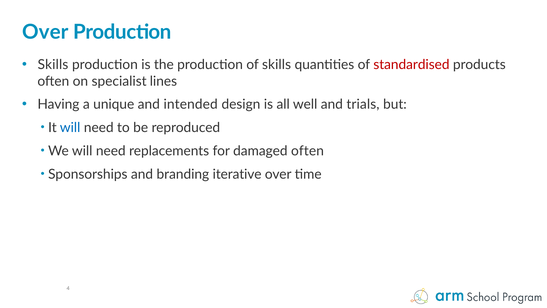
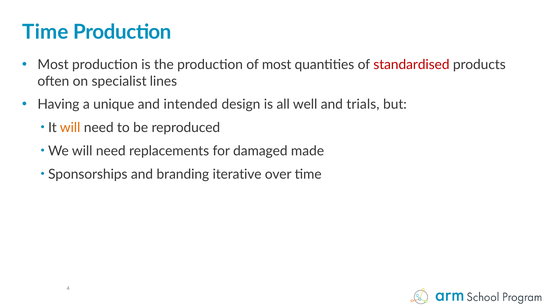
Over: Over -> Time (45, 32)
Skills: Skills -> Most (53, 65)
of skills: skills -> most (277, 65)
will colour: blue -> orange (70, 128)
damaged often: often -> made (308, 151)
